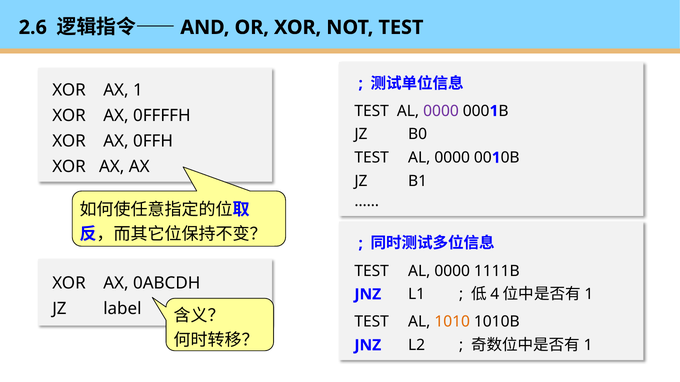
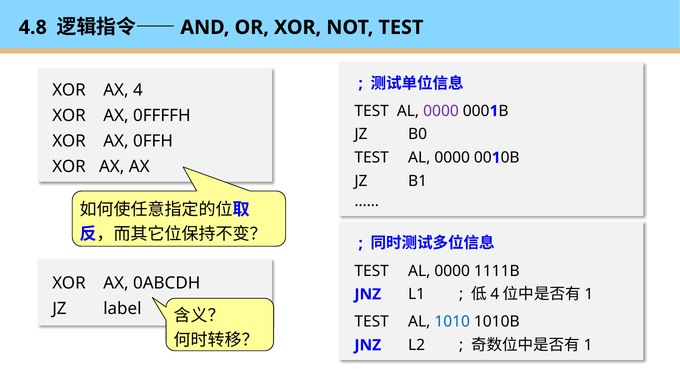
2.6: 2.6 -> 4.8 (33, 27)
AX 1: 1 -> 4 (138, 90)
1010 colour: orange -> blue (452, 322)
